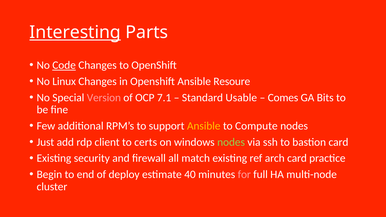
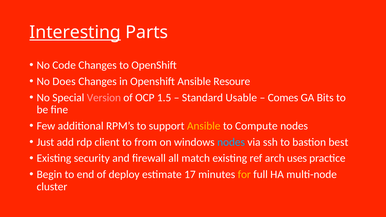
Code underline: present -> none (64, 65)
Linux: Linux -> Does (64, 81)
7.1: 7.1 -> 1.5 (164, 98)
certs: certs -> from (146, 142)
nodes colour: light green -> light blue (231, 142)
bastion card: card -> best (338, 142)
arch card: card -> uses (297, 158)
40: 40 -> 17 (190, 175)
for colour: pink -> yellow (244, 175)
